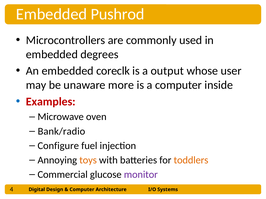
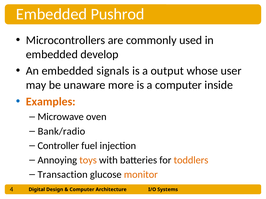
degrees: degrees -> develop (100, 54)
coreclk: coreclk -> signals (113, 71)
Examples colour: red -> orange (51, 102)
Configure: Configure -> Controller (58, 146)
Commercial: Commercial -> Transaction (63, 175)
monitor colour: purple -> orange (141, 175)
